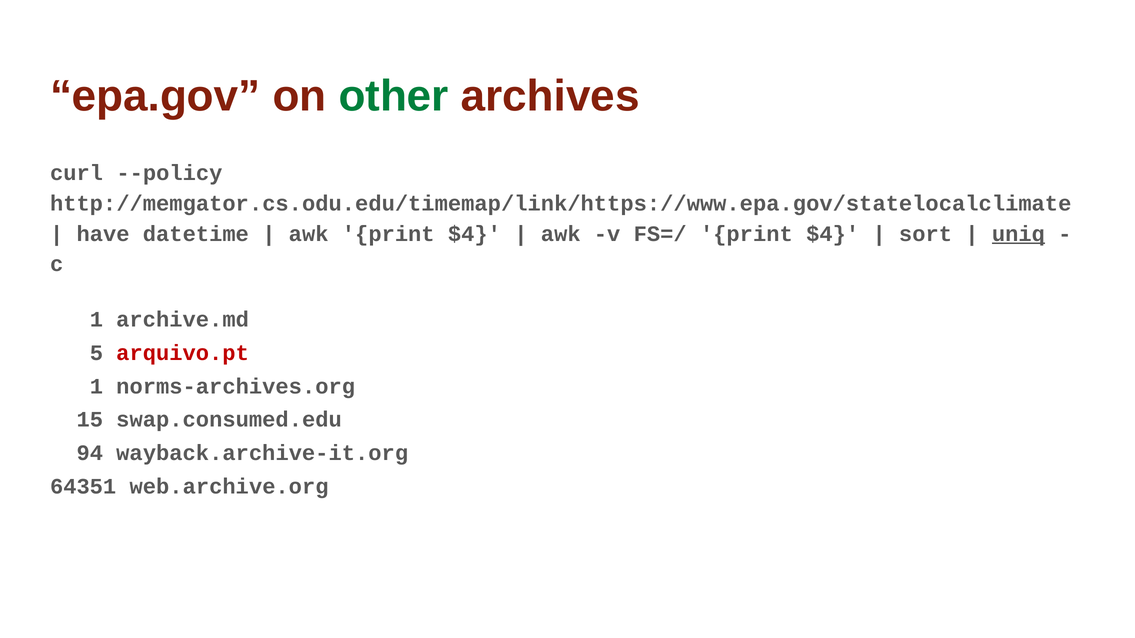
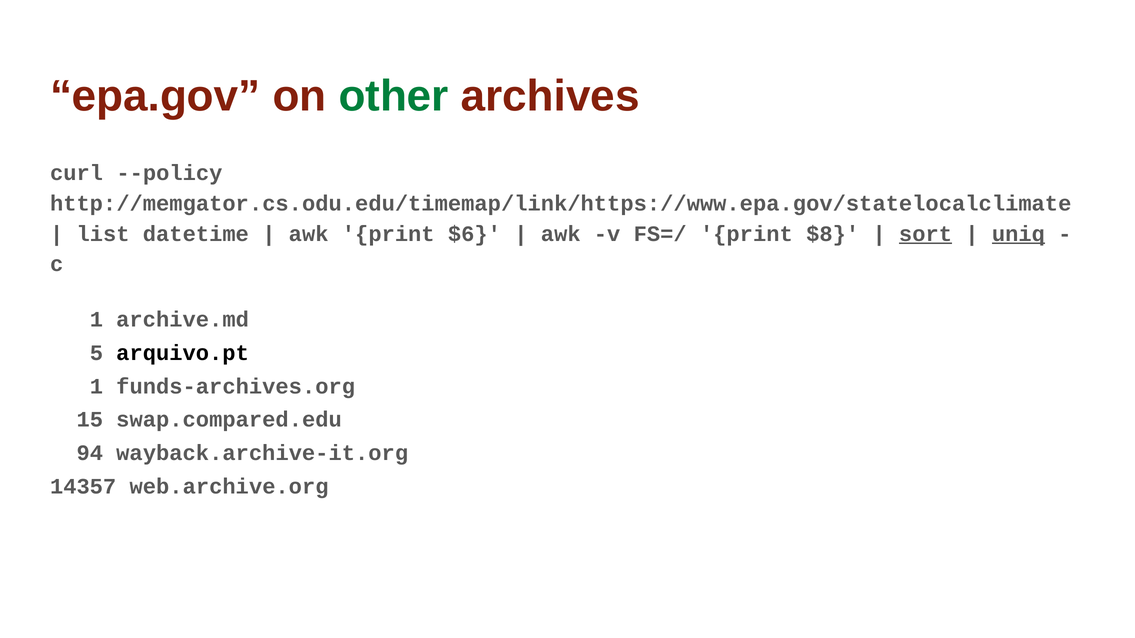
have: have -> list (103, 234)
awk print $4: $4 -> $6 (474, 234)
FS=/ print $4: $4 -> $8 (833, 234)
sort underline: none -> present (926, 234)
arquivo.pt colour: red -> black (183, 353)
norms-archives.org: norms-archives.org -> funds-archives.org (236, 387)
swap.consumed.edu: swap.consumed.edu -> swap.compared.edu (229, 420)
64351: 64351 -> 14357 (83, 487)
